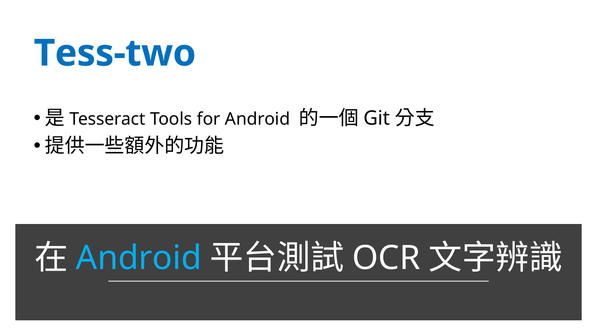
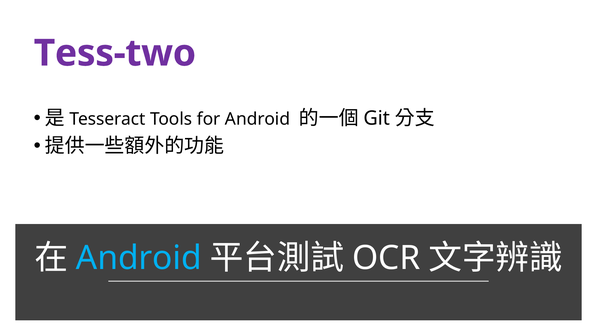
Tess-two colour: blue -> purple (115, 53)
